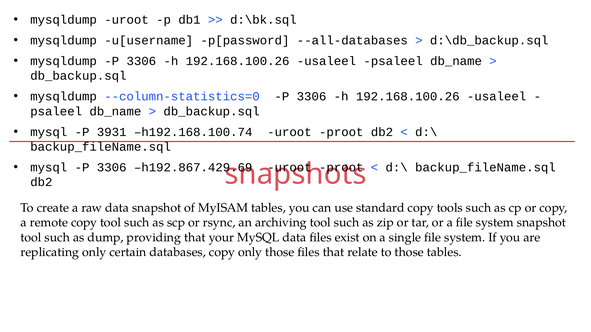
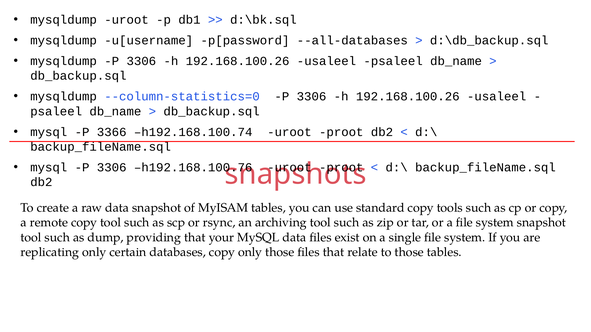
3931: 3931 -> 3366 (112, 132)
h192.867.429.69: h192.867.429.69 -> h192.168.100.76 (193, 168)
